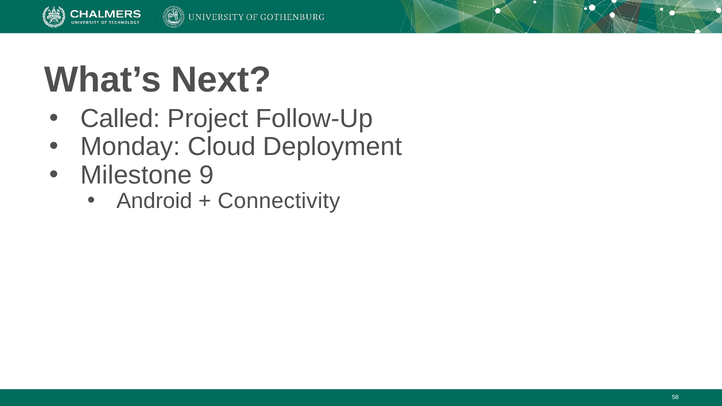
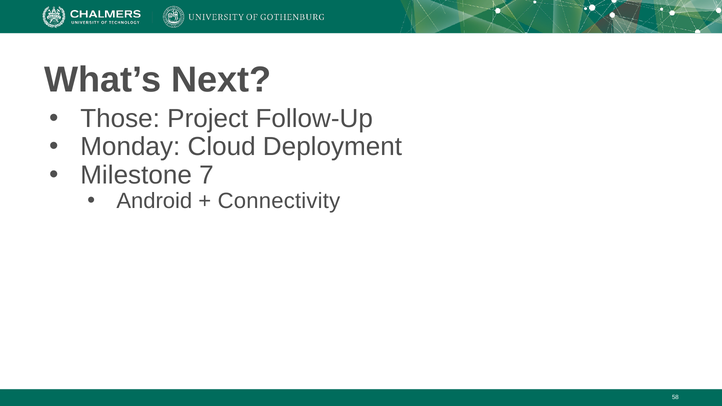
Called: Called -> Those (120, 119)
9: 9 -> 7 (206, 175)
